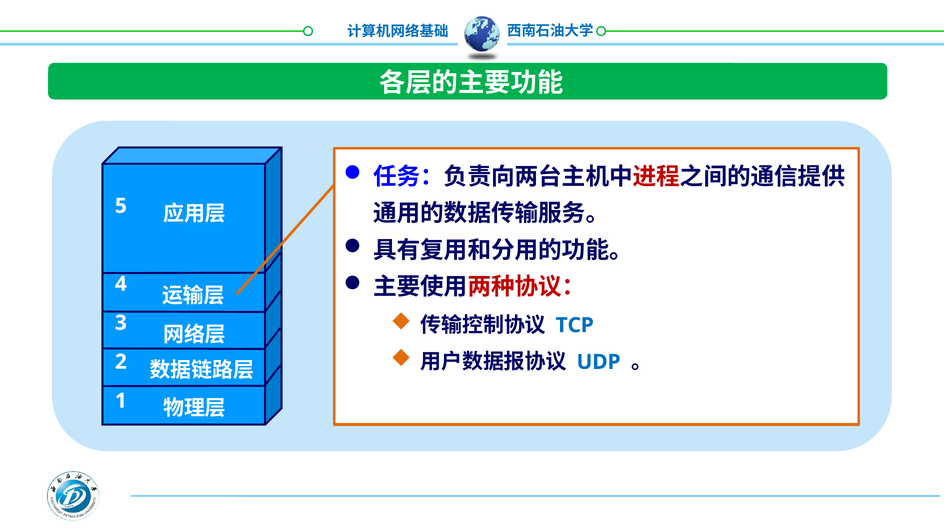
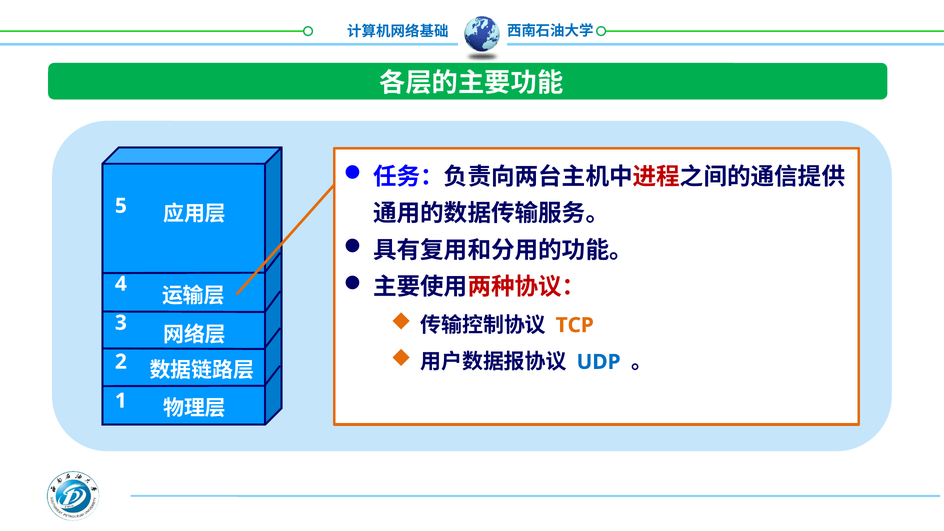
TCP colour: blue -> orange (575, 325)
